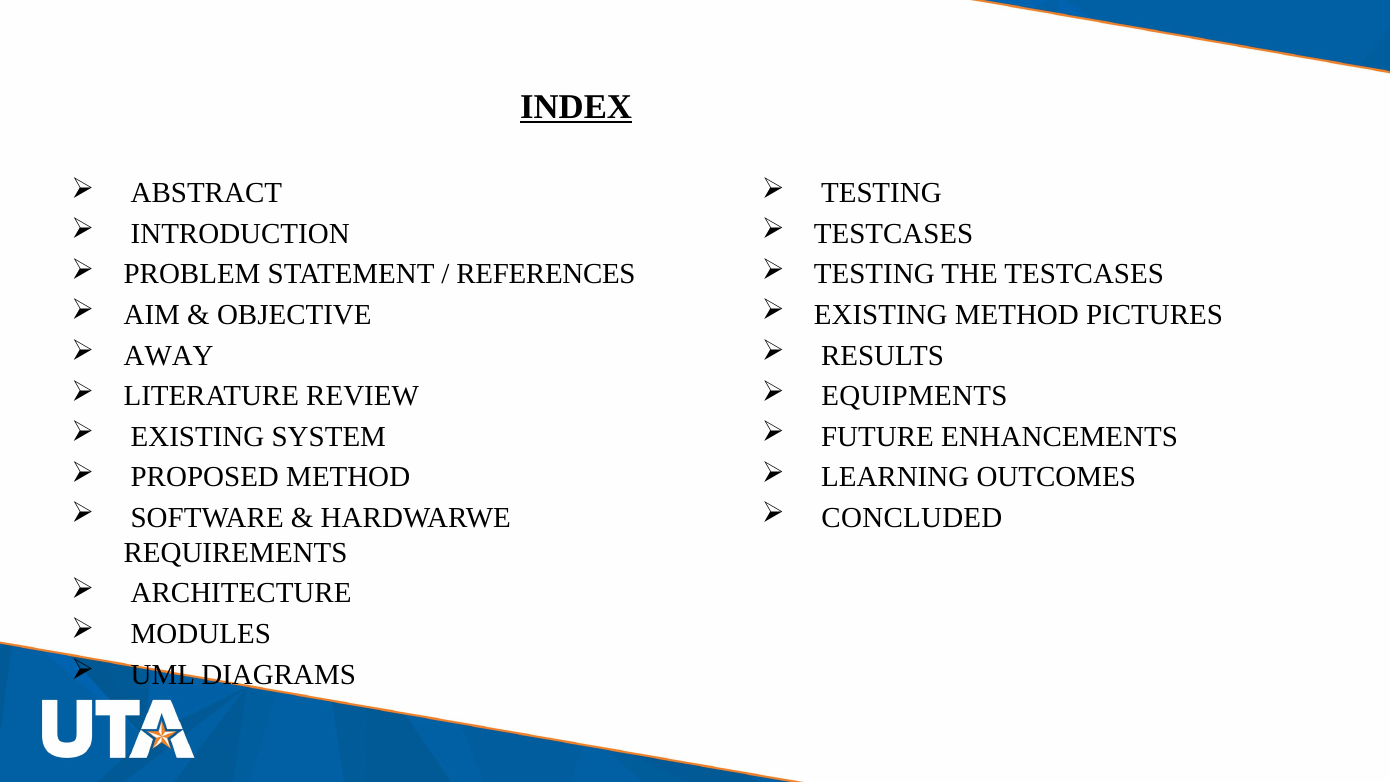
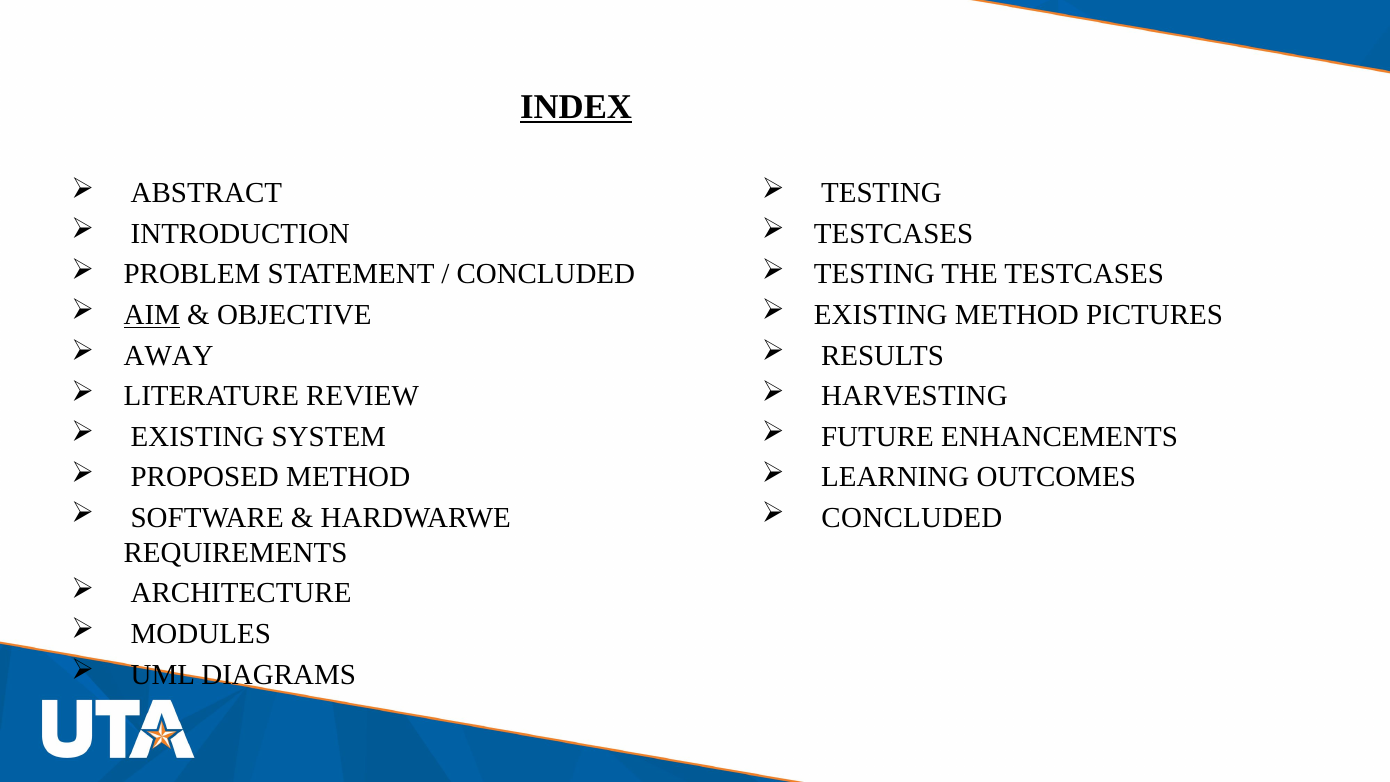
REFERENCES: REFERENCES -> CONCLUDED (546, 274)
AIM underline: none -> present (152, 315)
EQUIPMENTS: EQUIPMENTS -> HARVESTING (914, 396)
